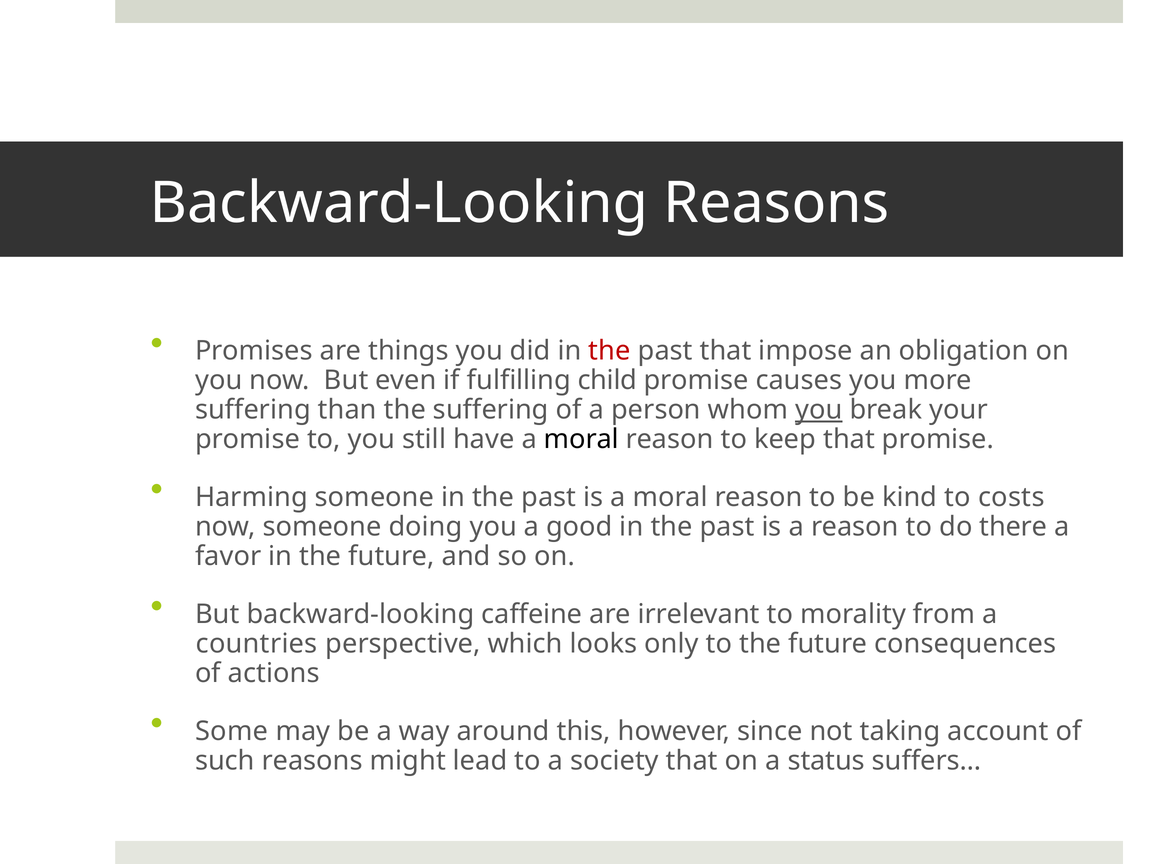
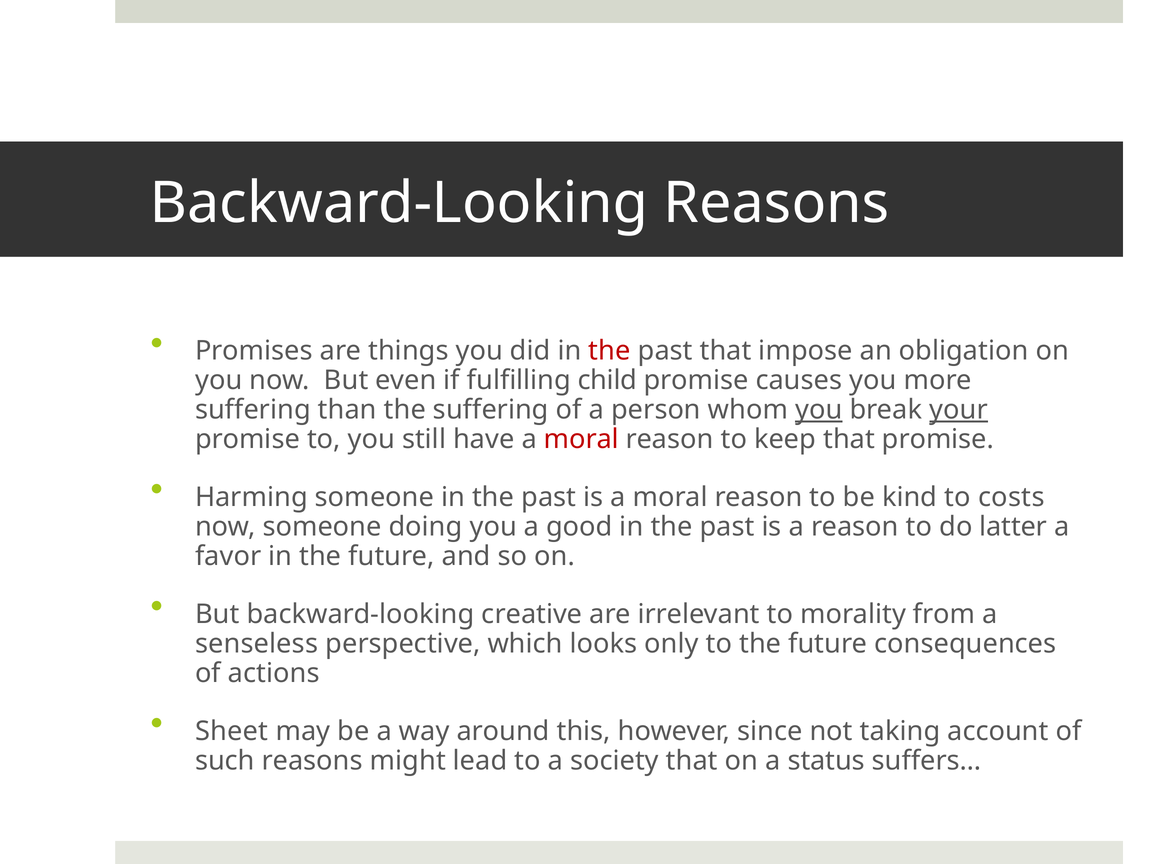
your underline: none -> present (959, 410)
moral colour: black -> red (581, 439)
there: there -> latter (1013, 527)
caffeine: caffeine -> creative (532, 614)
countries: countries -> senseless (257, 644)
Some: Some -> Sheet (232, 731)
